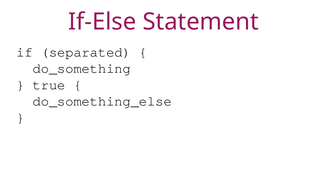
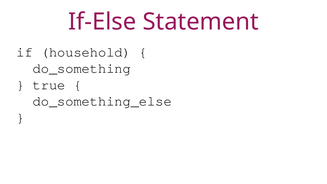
separated: separated -> household (86, 52)
